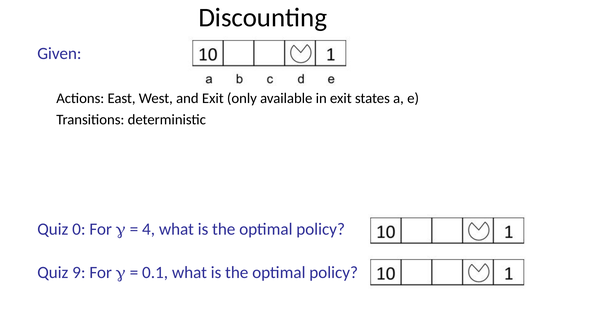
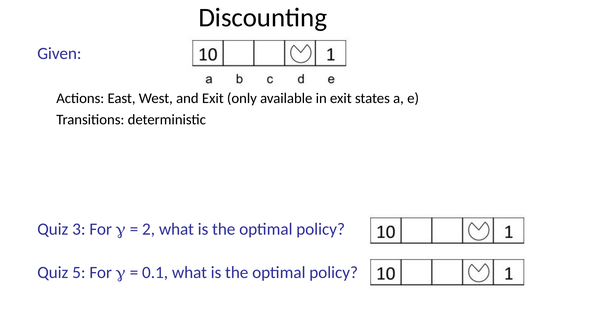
0: 0 -> 3 (79, 230)
4: 4 -> 2 (149, 230)
9: 9 -> 5 (79, 273)
